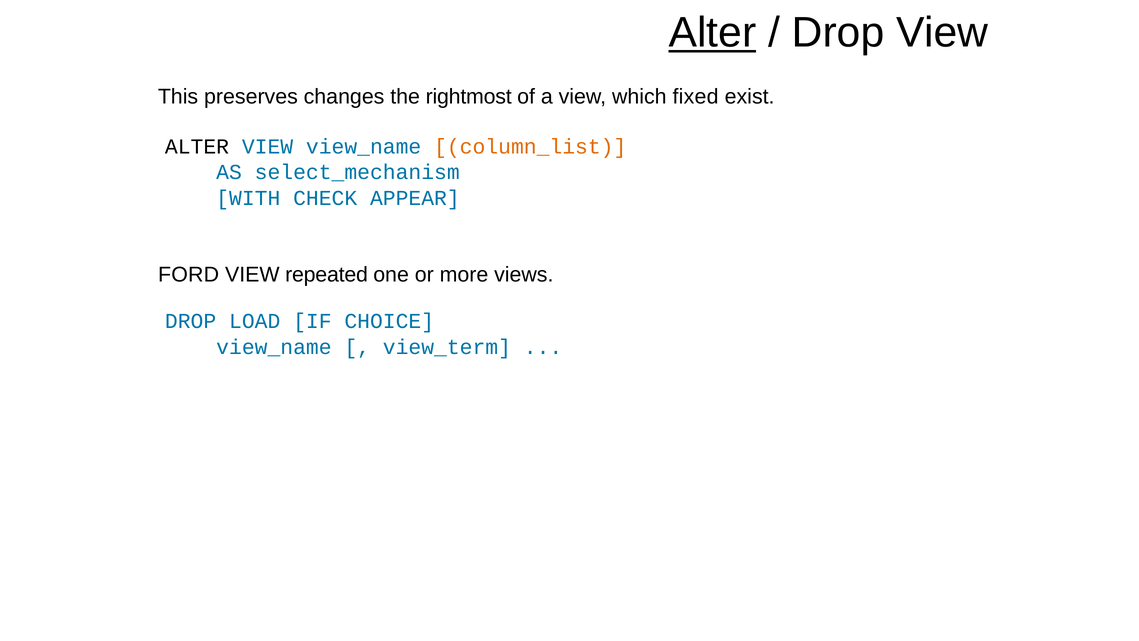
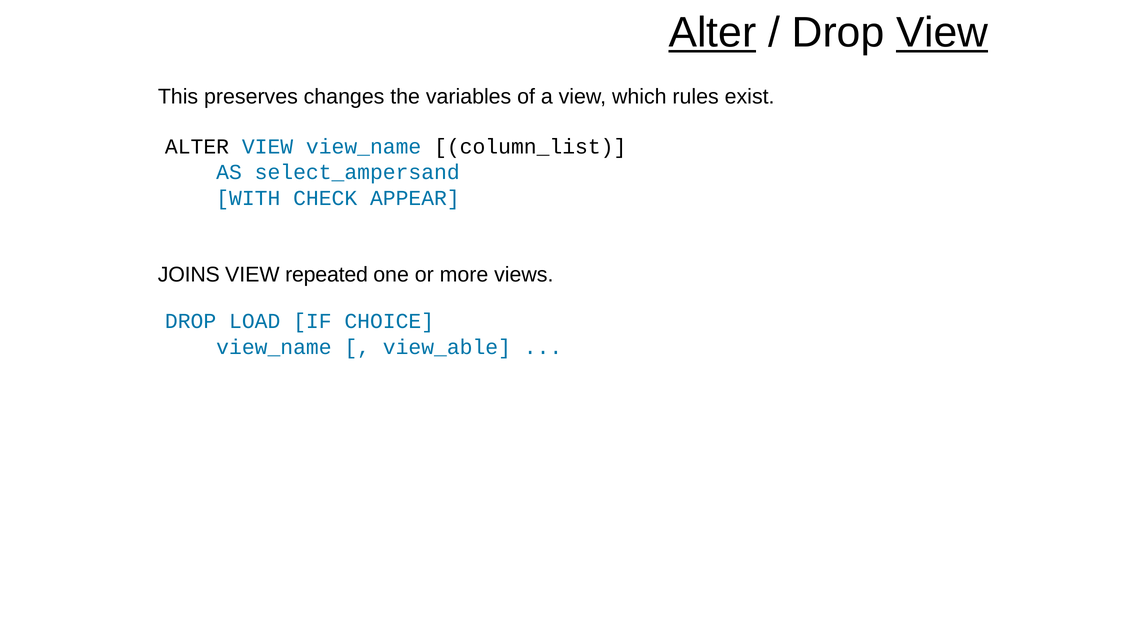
View underline: none -> present (942, 33)
rightmost: rightmost -> variables (469, 97)
fixed: fixed -> rules (696, 97)
column_list colour: orange -> black (530, 147)
select_mechanism: select_mechanism -> select_ampersand (357, 172)
FORD: FORD -> JOINS (189, 275)
view_term: view_term -> view_able (447, 347)
